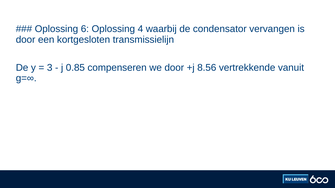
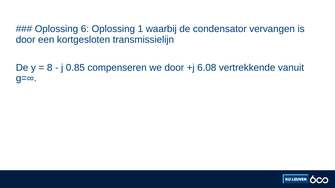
4: 4 -> 1 (140, 29)
3: 3 -> 8 (50, 68)
8.56: 8.56 -> 6.08 (207, 68)
